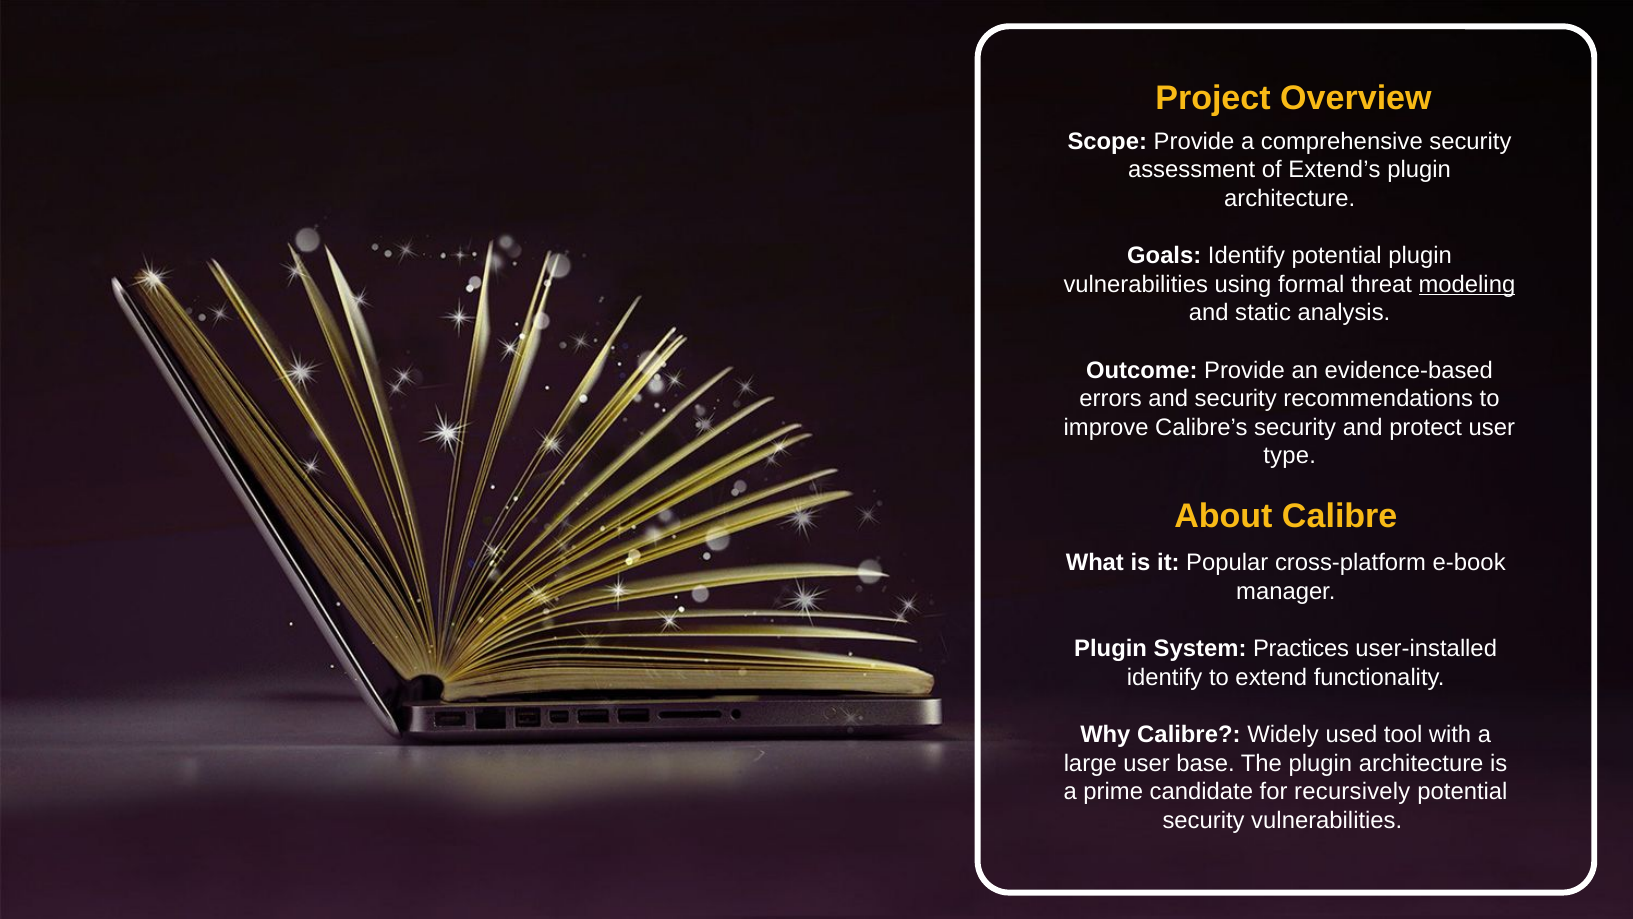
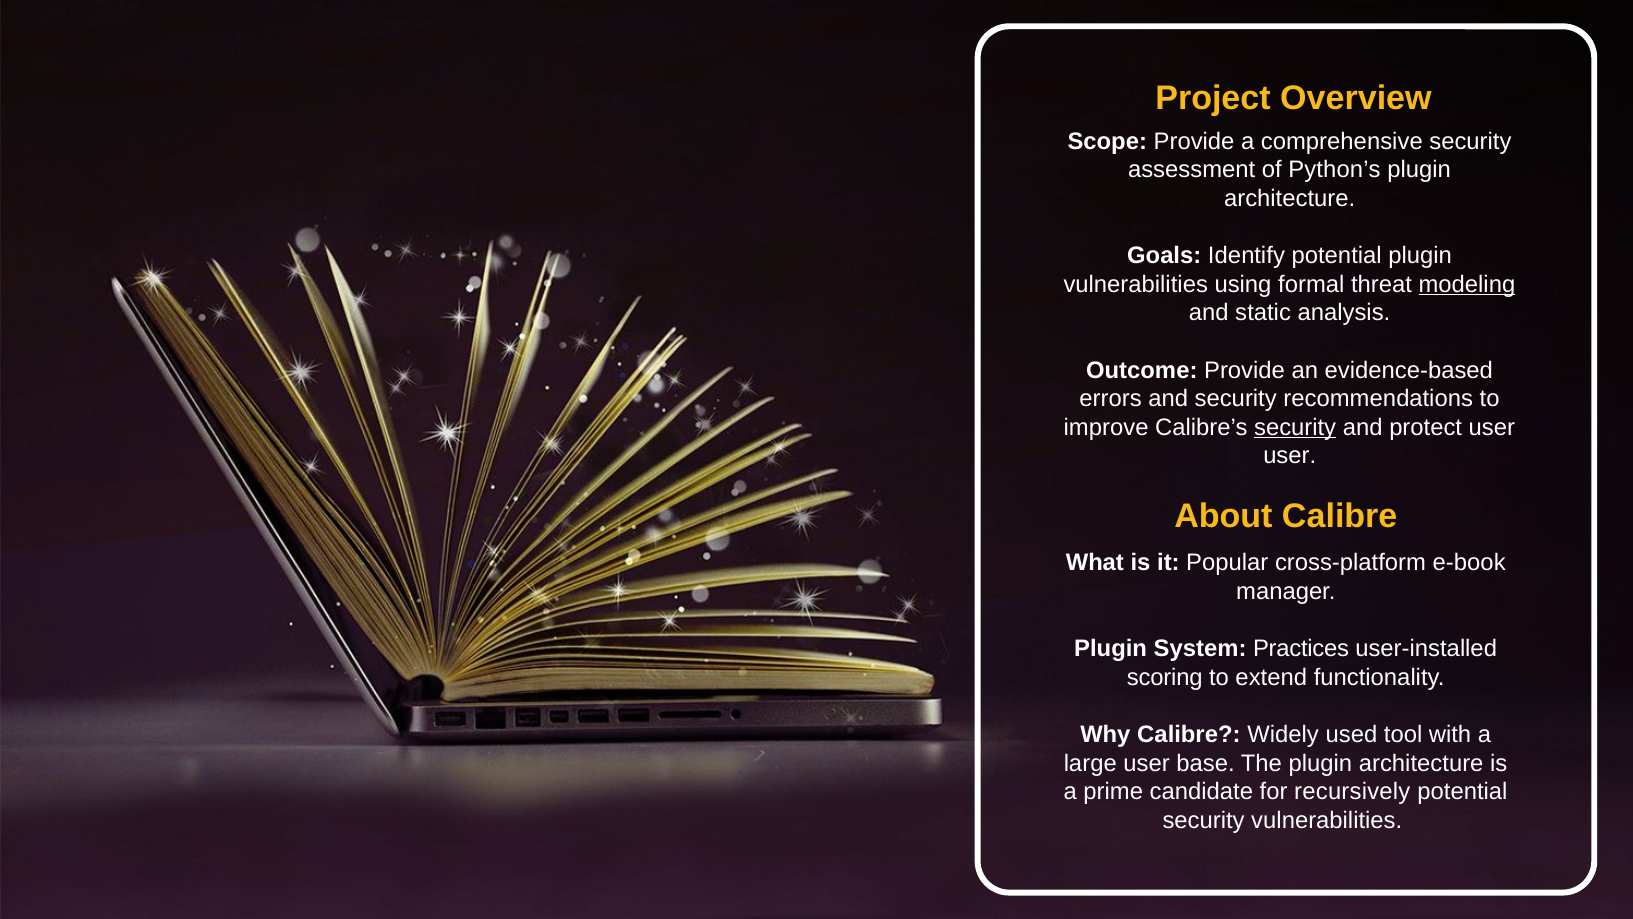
Extend’s: Extend’s -> Python’s (1334, 170)
security underline: none -> present (1295, 427)
type: type -> user (1290, 456)
identify: identify -> scoring (1165, 677)
